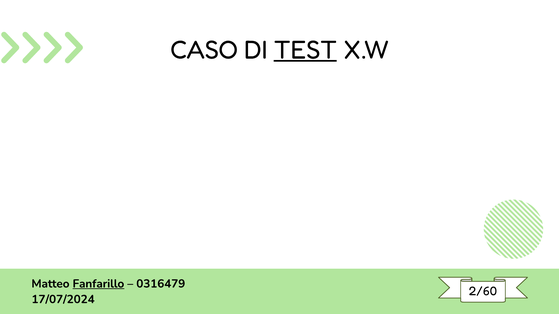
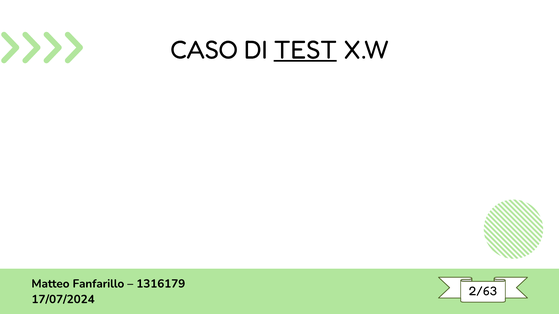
Fanfarillo underline: present -> none (98, 284)
0316479: 0316479 -> 1316179 (161, 284)
2/60: 2/60 -> 2/63 (483, 291)
